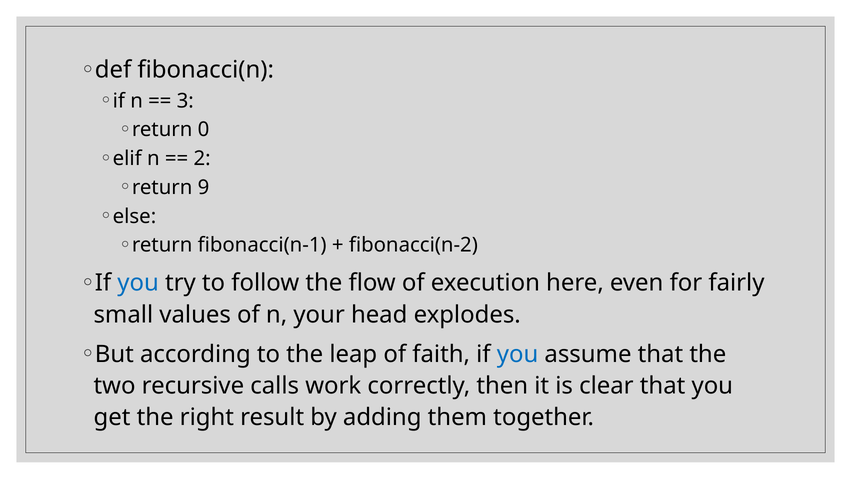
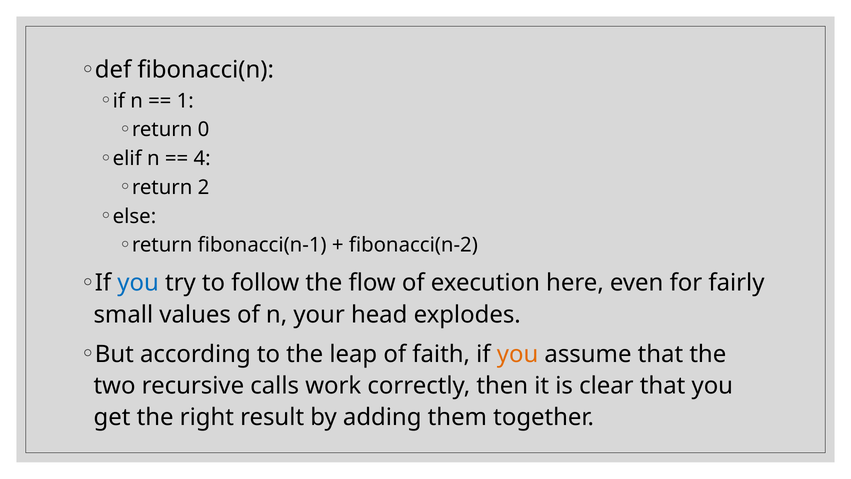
3: 3 -> 1 (185, 101)
2: 2 -> 4 (202, 158)
9: 9 -> 2 (203, 187)
you colour: blue -> orange (518, 354)
